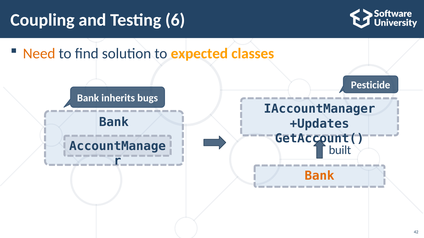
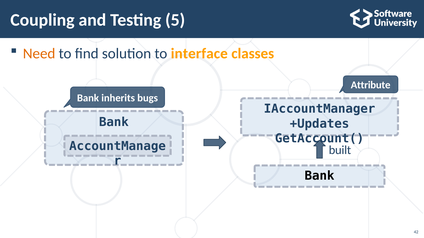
6: 6 -> 5 (175, 20)
expected: expected -> interface (199, 54)
Pesticide: Pesticide -> Attribute (371, 85)
Bank colour: orange -> black (320, 176)
